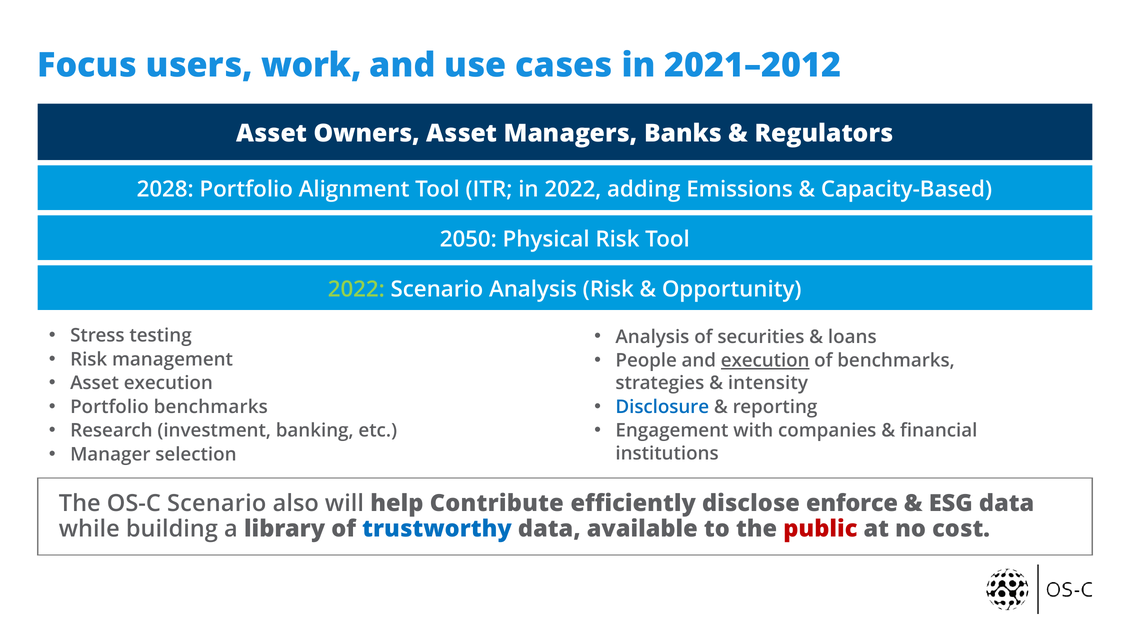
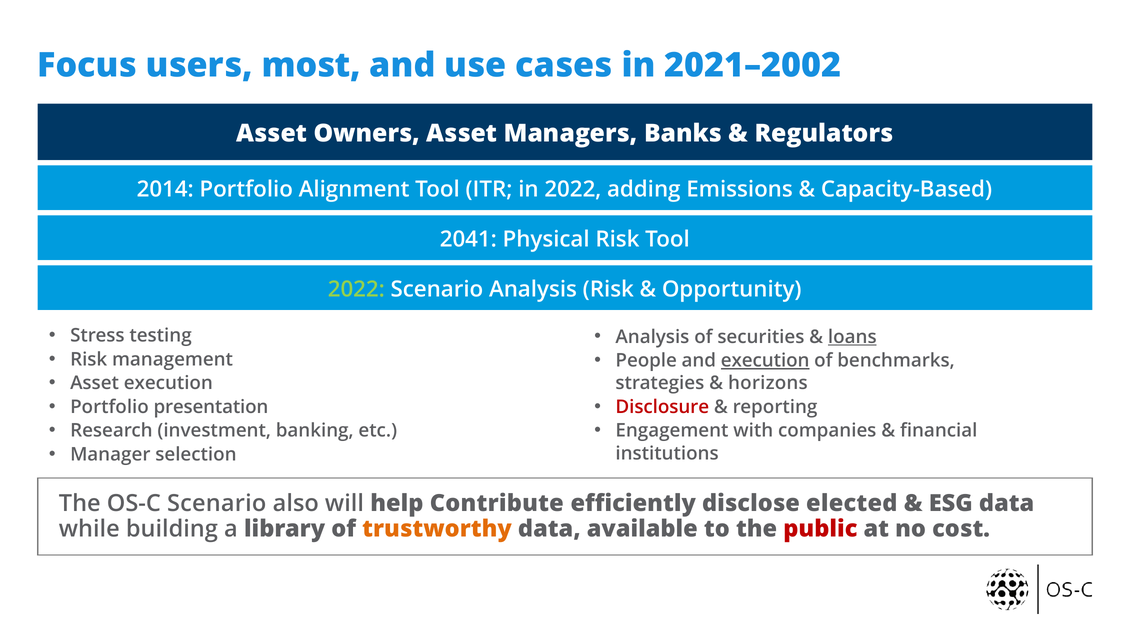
work: work -> most (311, 65)
2021–2012: 2021–2012 -> 2021–2002 (753, 65)
2028: 2028 -> 2014 (165, 189)
2050: 2050 -> 2041 (468, 239)
loans underline: none -> present (852, 337)
intensity: intensity -> horizons (768, 383)
Portfolio benchmarks: benchmarks -> presentation (211, 407)
Disclosure colour: blue -> red (662, 407)
enforce: enforce -> elected (852, 503)
trustworthy colour: blue -> orange (437, 529)
